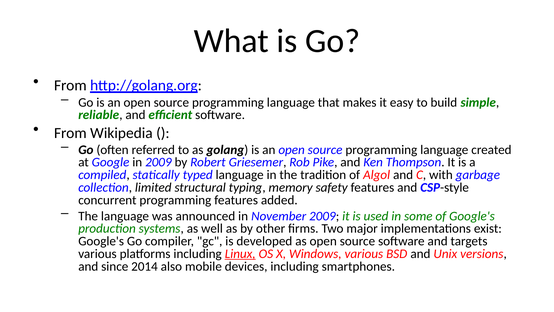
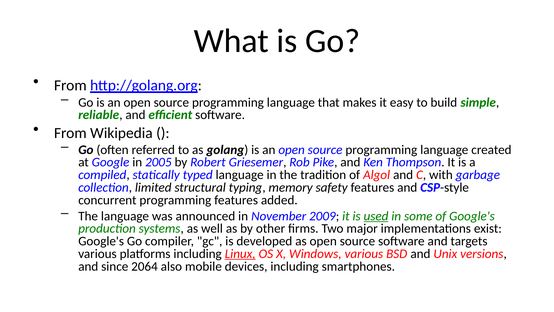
in 2009: 2009 -> 2005 (158, 162)
used underline: none -> present (376, 216)
2014: 2014 -> 2064 (144, 266)
